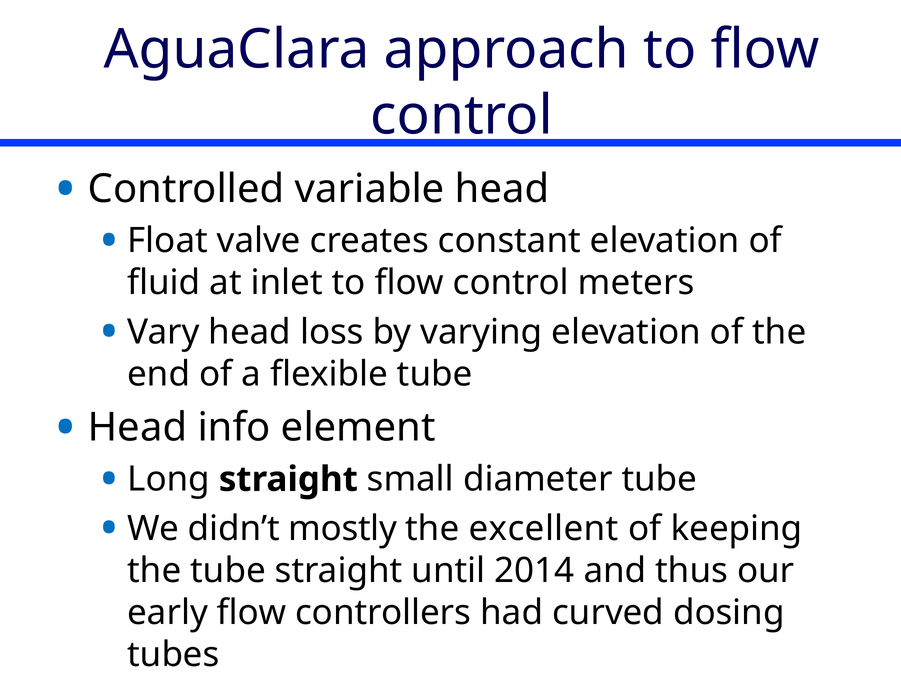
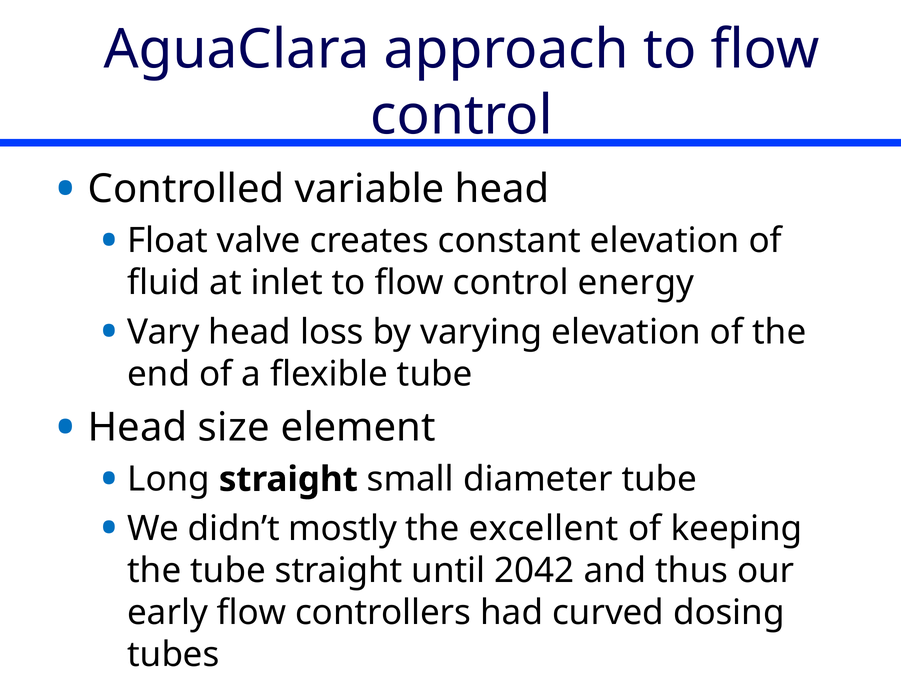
meters: meters -> energy (636, 283)
info: info -> size (234, 427)
2014: 2014 -> 2042 (534, 570)
